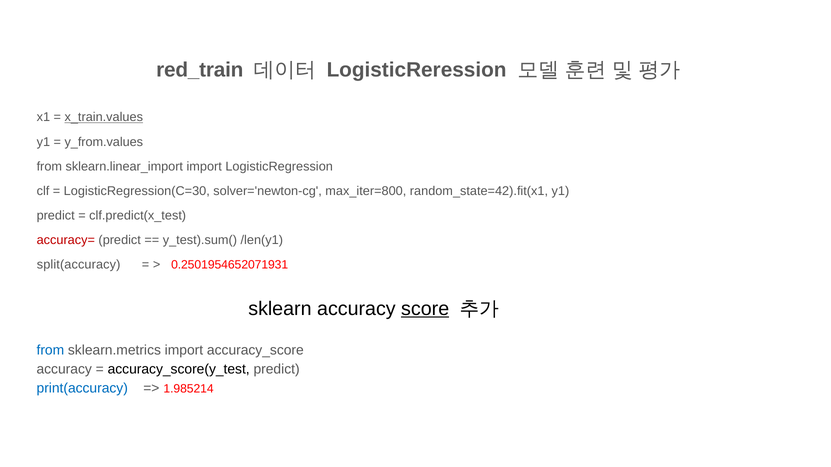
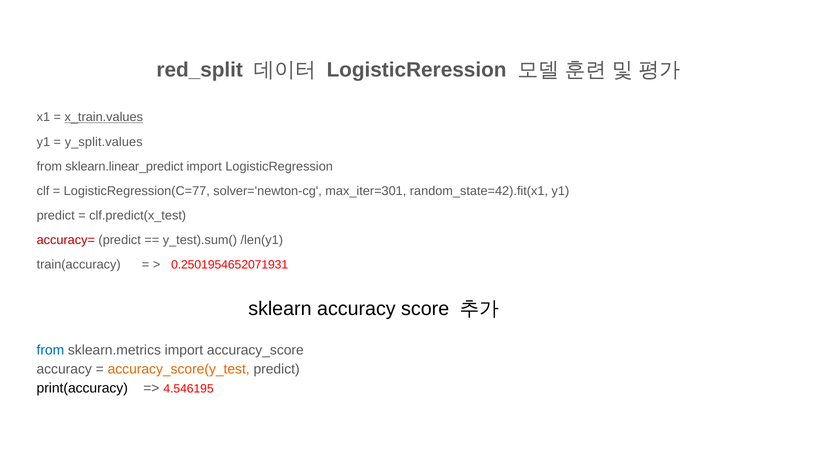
red_train: red_train -> red_split (200, 70)
y_from.values: y_from.values -> y_split.values (104, 142)
sklearn.linear_import: sklearn.linear_import -> sklearn.linear_predict (124, 166)
LogisticRegression(C=30: LogisticRegression(C=30 -> LogisticRegression(C=77 (137, 191)
max_iter=800: max_iter=800 -> max_iter=301 (366, 191)
split(accuracy: split(accuracy -> train(accuracy (79, 265)
score underline: present -> none (425, 309)
accuracy_score(y_test colour: black -> orange (179, 370)
print(accuracy colour: blue -> black (82, 389)
1.985214: 1.985214 -> 4.546195 (189, 389)
